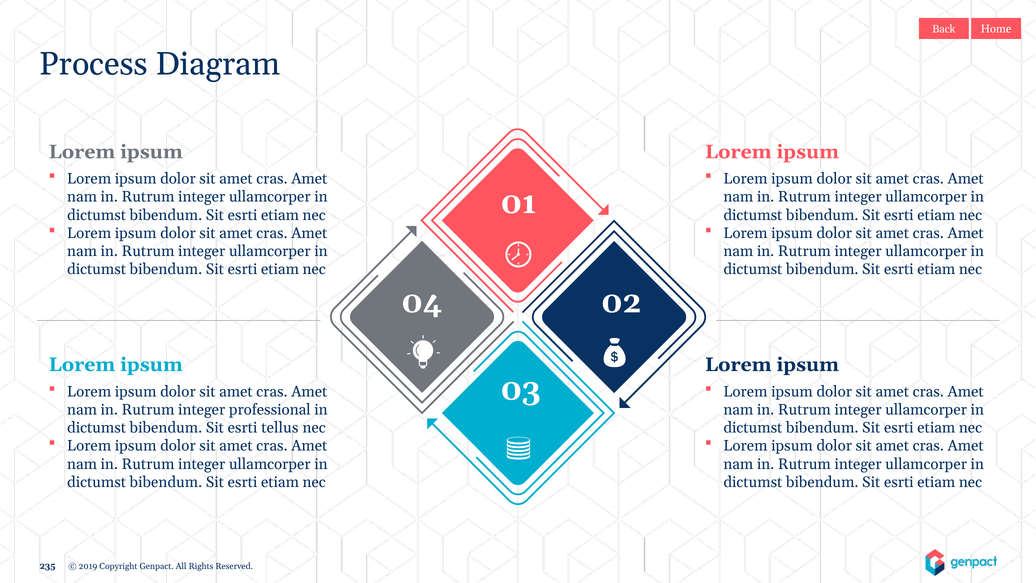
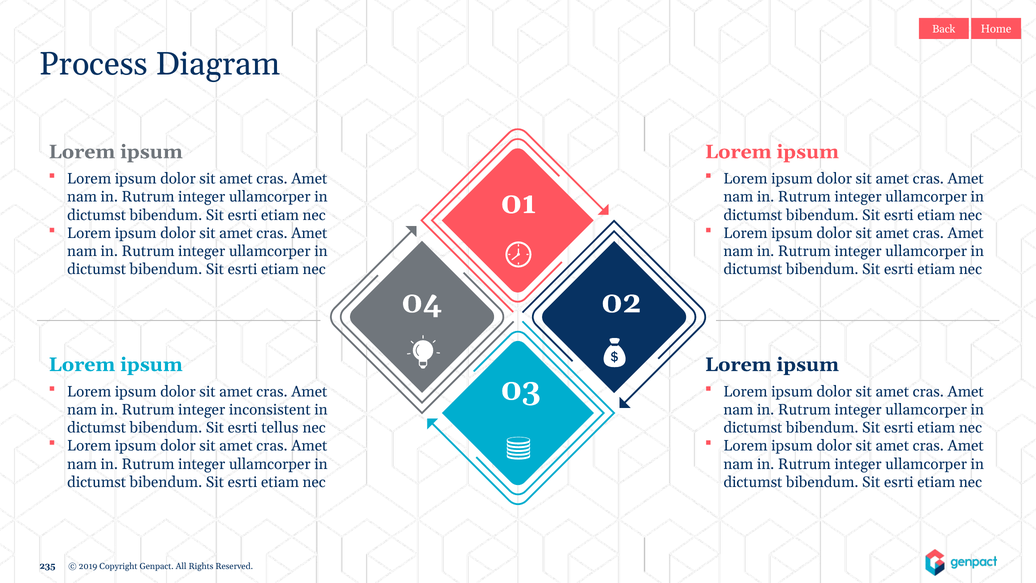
professional: professional -> inconsistent (270, 409)
